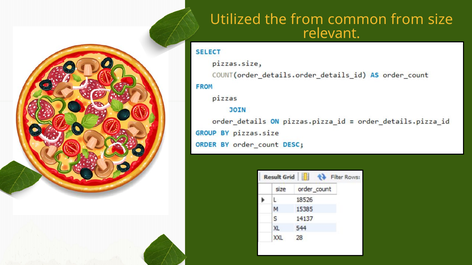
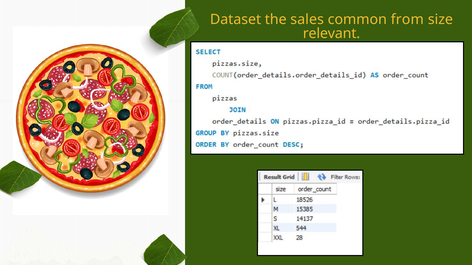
Utilized: Utilized -> Dataset (236, 19)
the from: from -> sales (307, 19)
